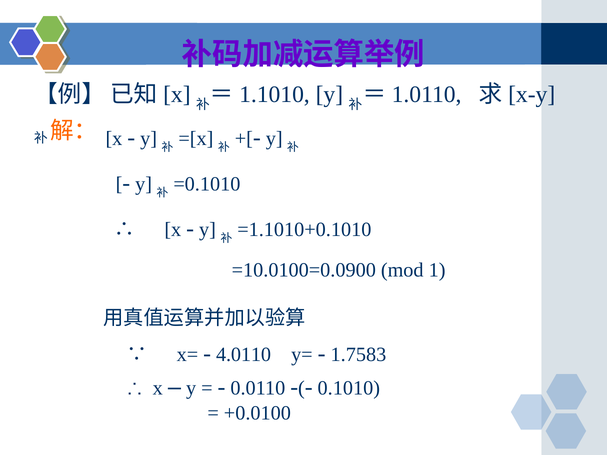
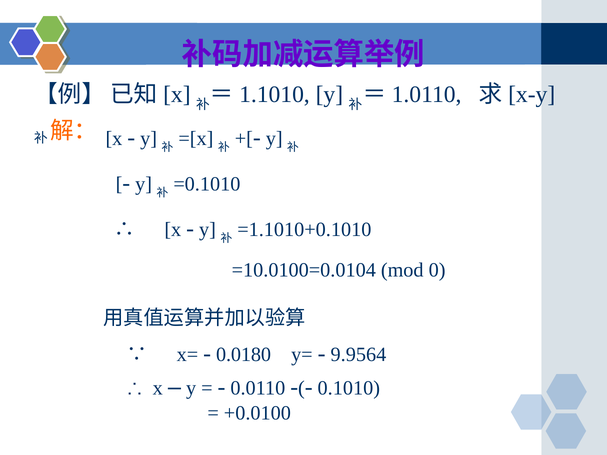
=10.0100=0.0900: =10.0100=0.0900 -> =10.0100=0.0104 (304, 270)
1: 1 -> 0 (437, 270)
4.0110: 4.0110 -> 0.0180 (244, 355)
1.7583: 1.7583 -> 9.9564 (358, 355)
